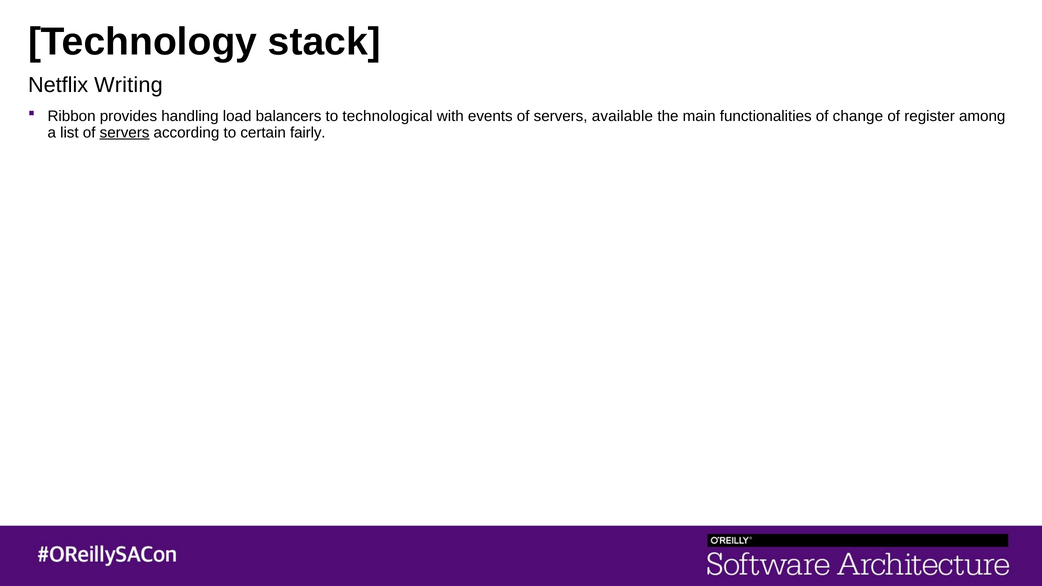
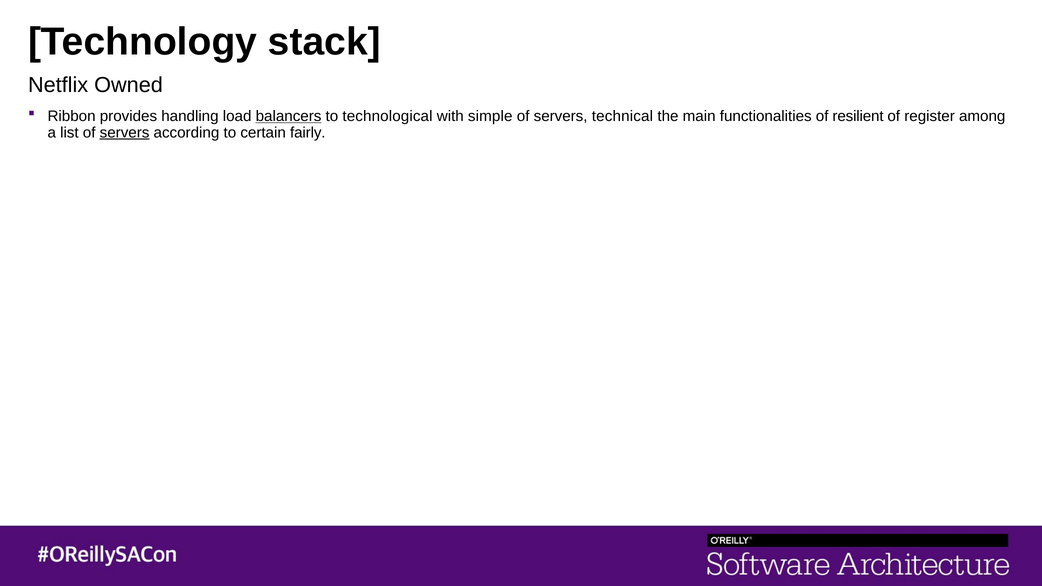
Writing: Writing -> Owned (129, 85)
balancers underline: none -> present (289, 116)
events: events -> simple (490, 116)
available: available -> technical (622, 116)
change: change -> resilient (858, 116)
